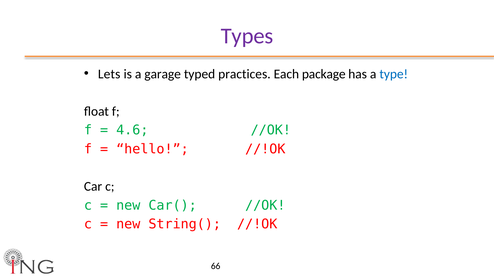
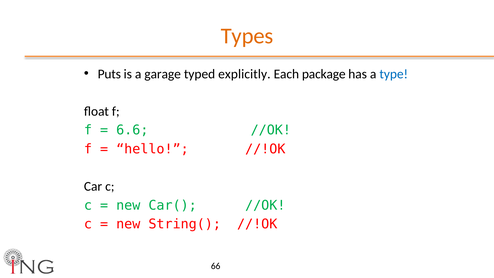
Types colour: purple -> orange (247, 36)
Lets: Lets -> Puts (109, 74)
practices: practices -> explicitly (244, 74)
4.6: 4.6 -> 6.6 (132, 130)
